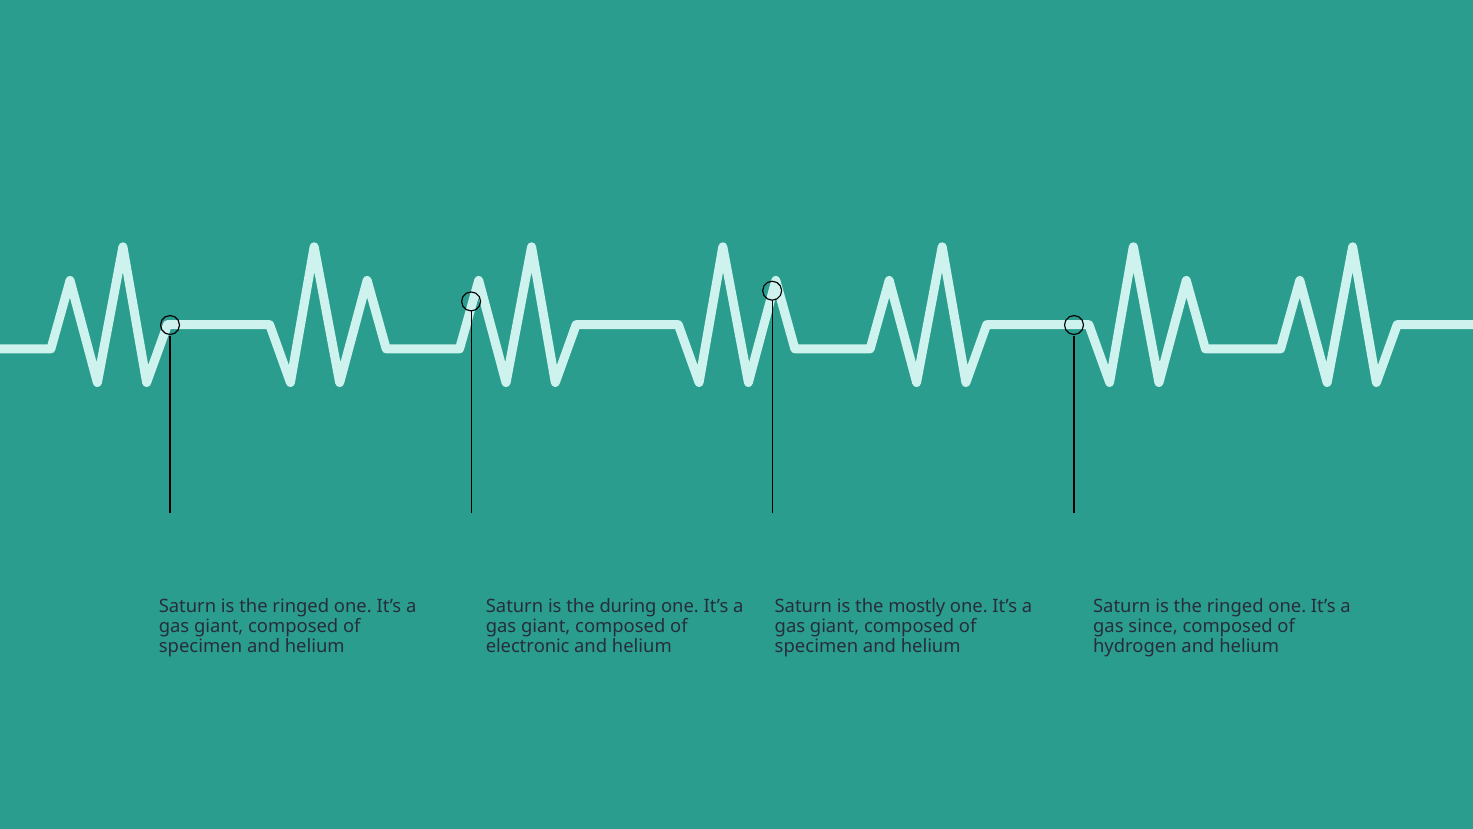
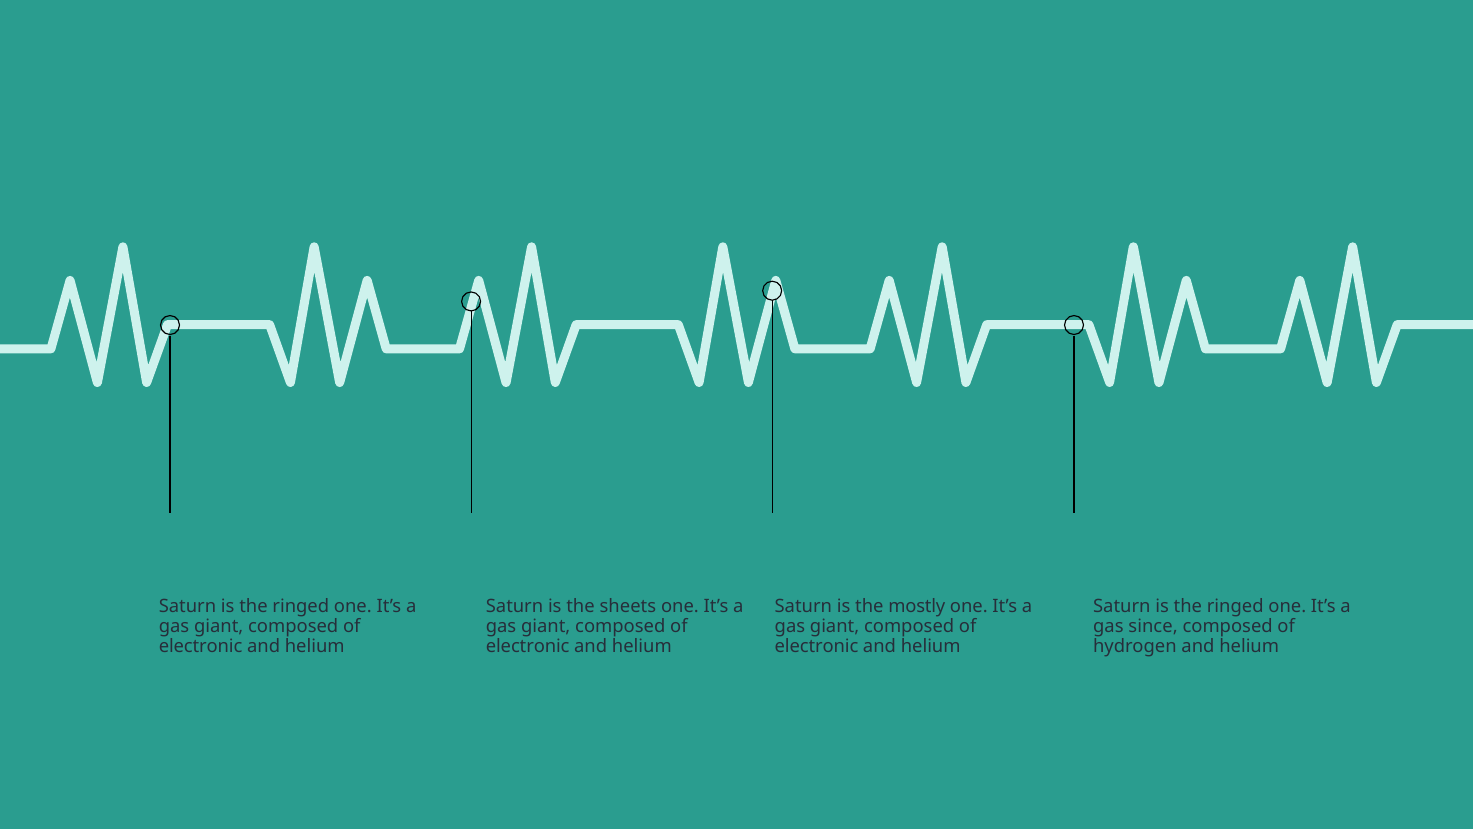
during: during -> sheets (628, 606)
specimen: specimen -> electronic (201, 646)
specimen: specimen -> electronic (817, 646)
